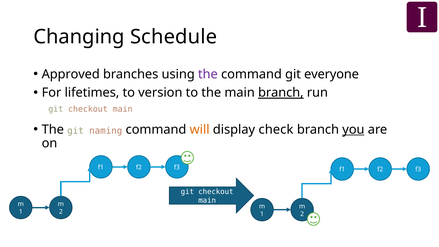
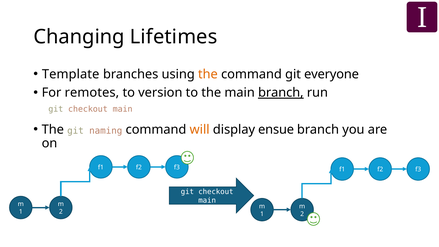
Schedule: Schedule -> Lifetimes (174, 37)
Approved: Approved -> Template (71, 74)
the colour: purple -> orange (208, 74)
lifetimes: lifetimes -> remotes (92, 93)
check: check -> ensue (276, 129)
you underline: present -> none (353, 129)
